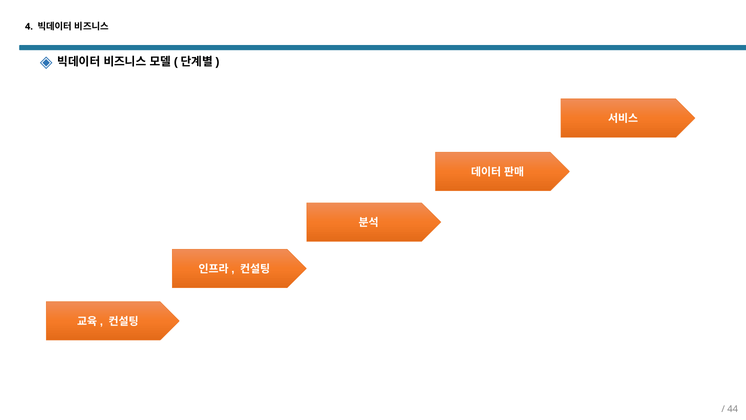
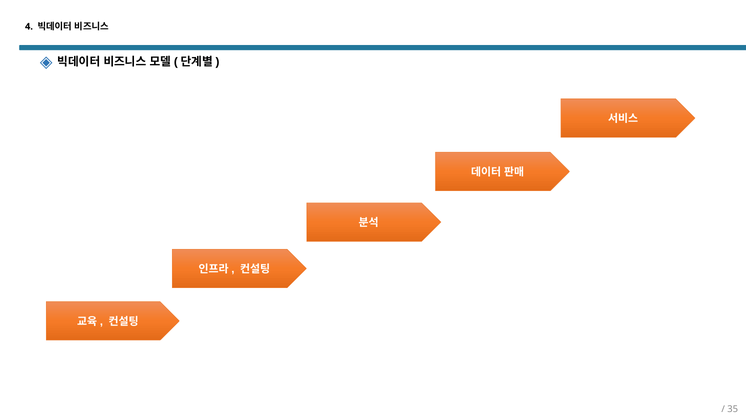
44: 44 -> 35 (733, 409)
